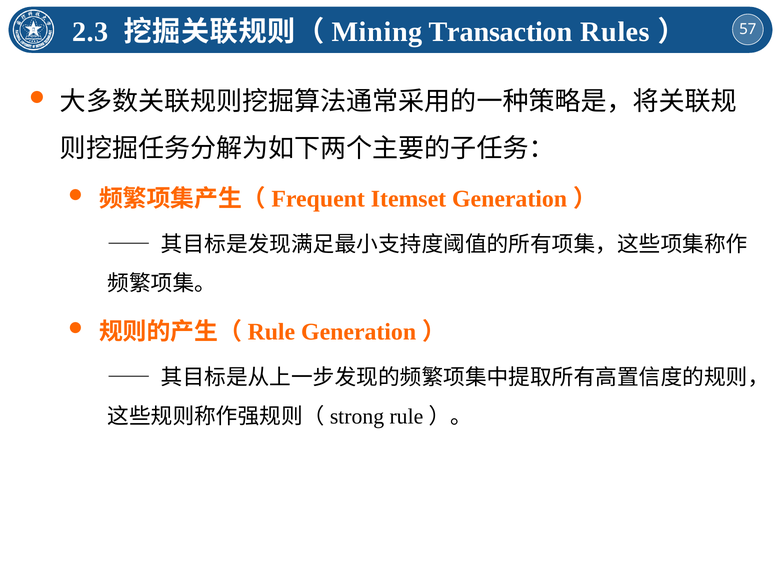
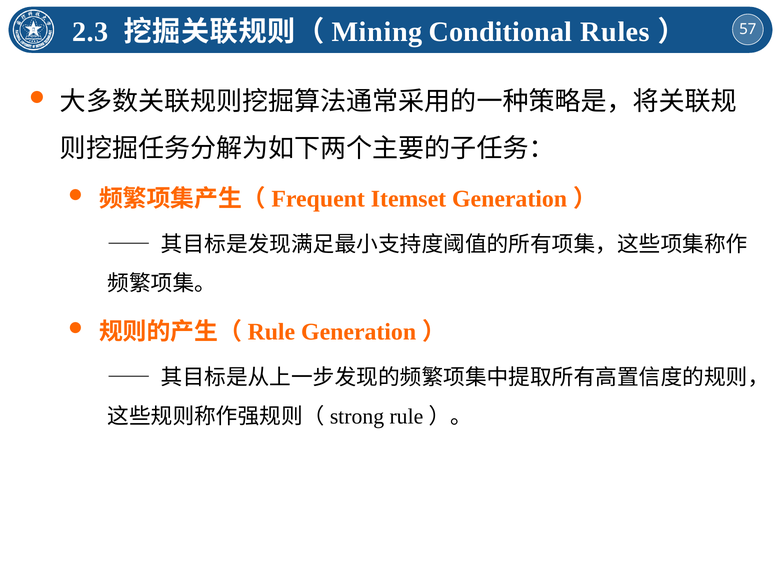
Transaction: Transaction -> Conditional (501, 32)
